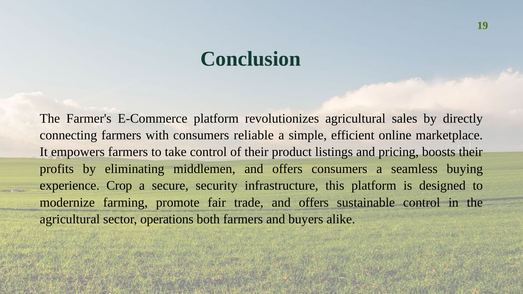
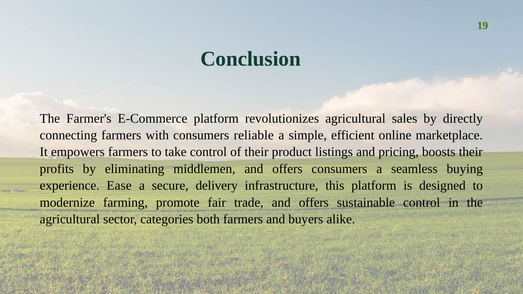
Crop: Crop -> Ease (119, 186)
security: security -> delivery (217, 186)
operations: operations -> categories (167, 219)
